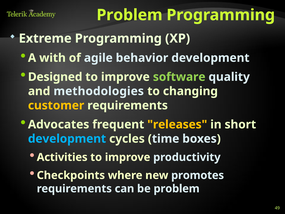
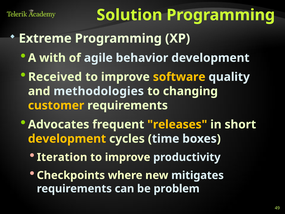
Problem: Problem -> Solution (129, 15)
Designed: Designed -> Received (55, 77)
software colour: light green -> yellow (179, 77)
development colour: light blue -> yellow (67, 139)
Activities: Activities -> Iteration (62, 157)
promotes: promotes -> mitigates (198, 175)
